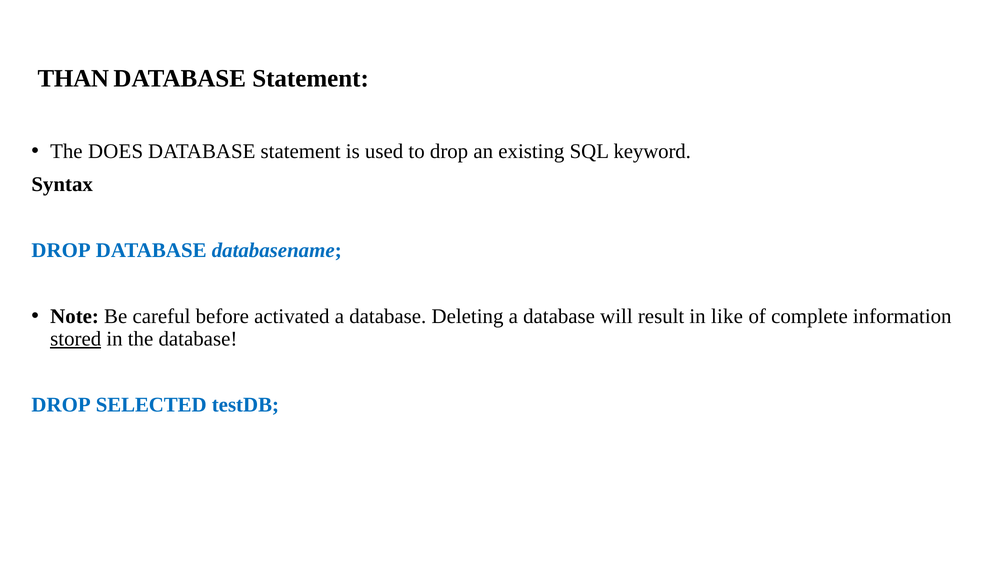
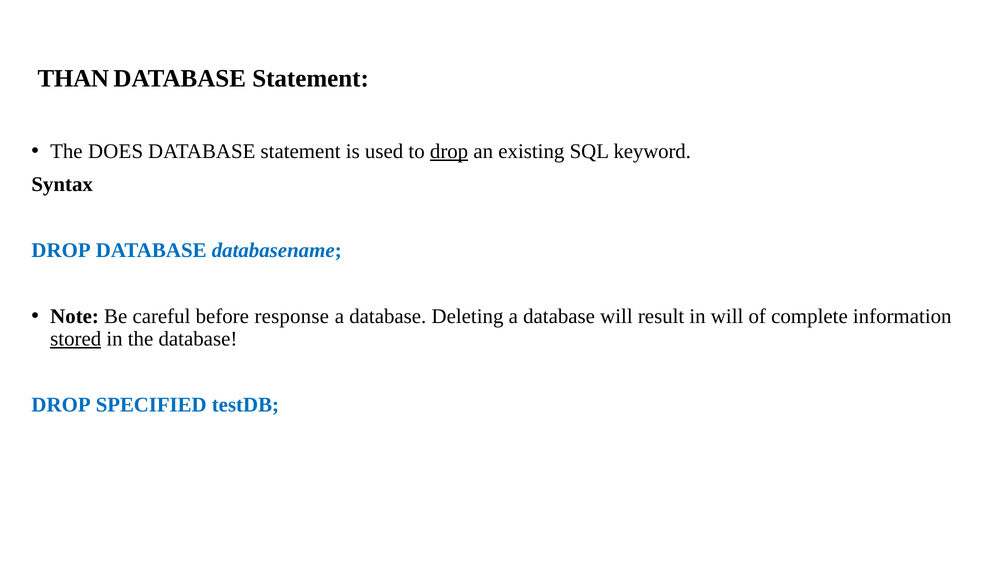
drop underline: none -> present (449, 151)
activated: activated -> response (292, 316)
in like: like -> will (727, 316)
SELECTED: SELECTED -> SPECIFIED (151, 405)
